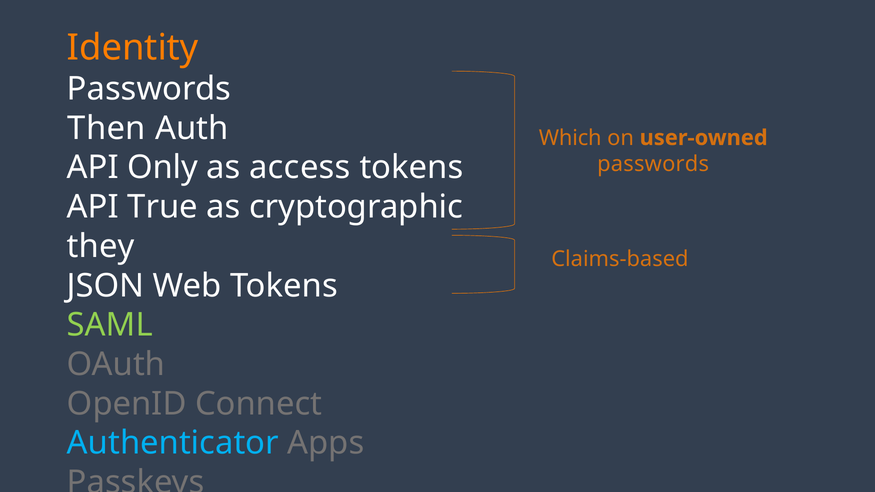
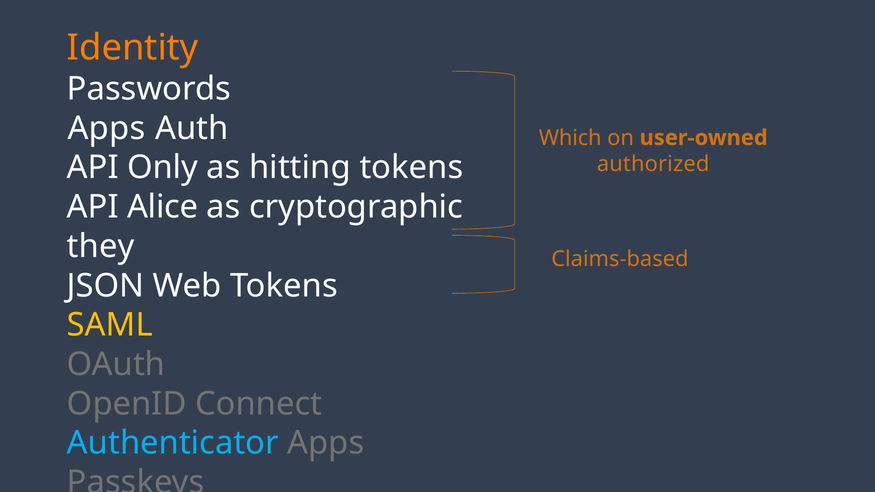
Then: Then -> Apps (107, 128)
passwords: passwords -> authorized (653, 164)
access: access -> hitting (300, 168)
True: True -> Alice (163, 207)
SAML colour: light green -> yellow (110, 325)
